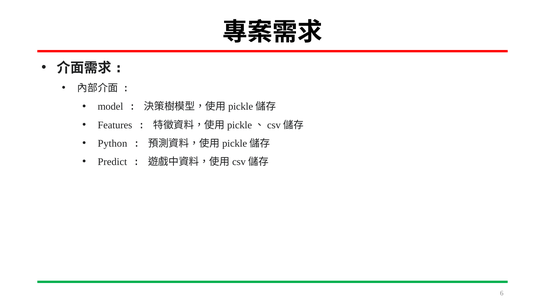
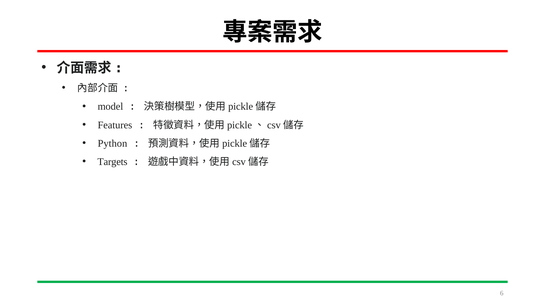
Predict: Predict -> Targets (112, 162)
